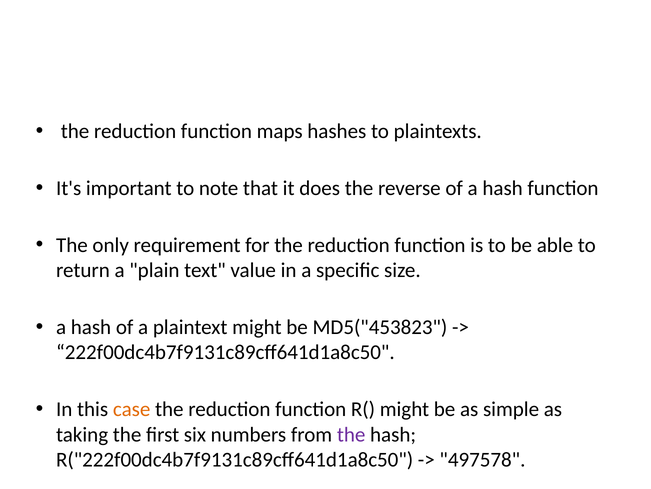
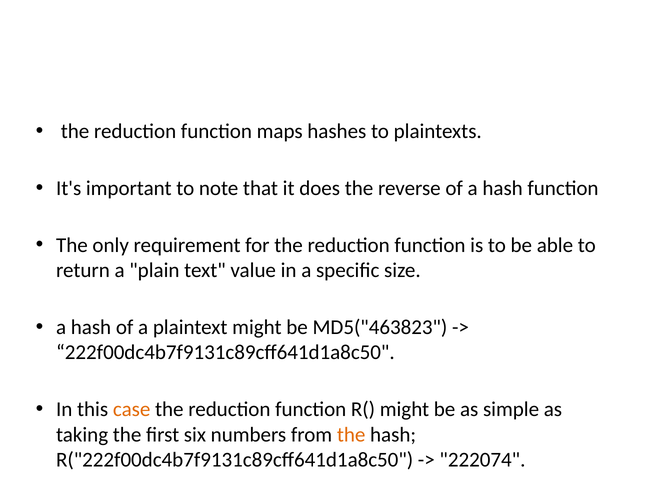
MD5("453823: MD5("453823 -> MD5("463823 (380, 327)
the colour: purple -> orange (351, 434)
497578: 497578 -> 222074 (482, 459)
